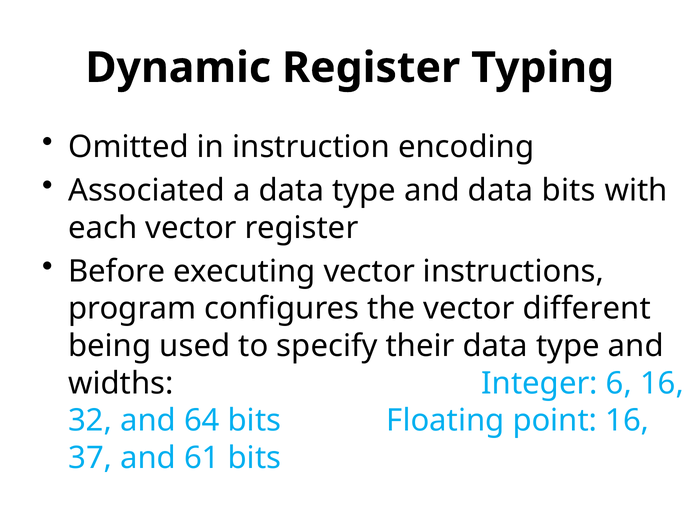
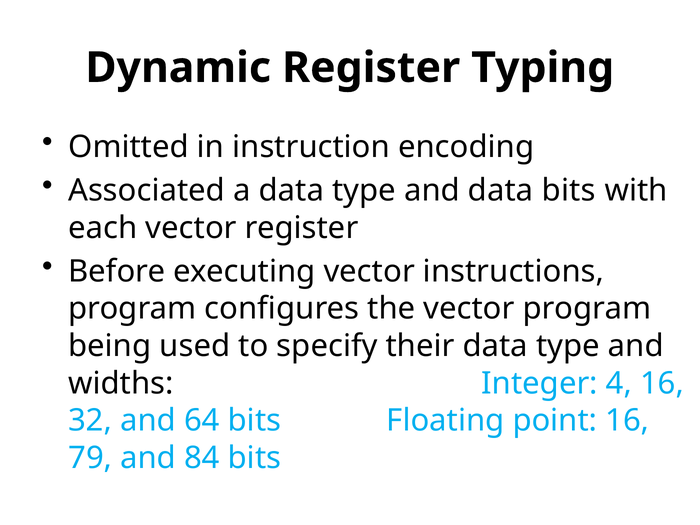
vector different: different -> program (587, 309)
6: 6 -> 4 (619, 383)
37: 37 -> 79 (90, 458)
61: 61 -> 84 (202, 458)
